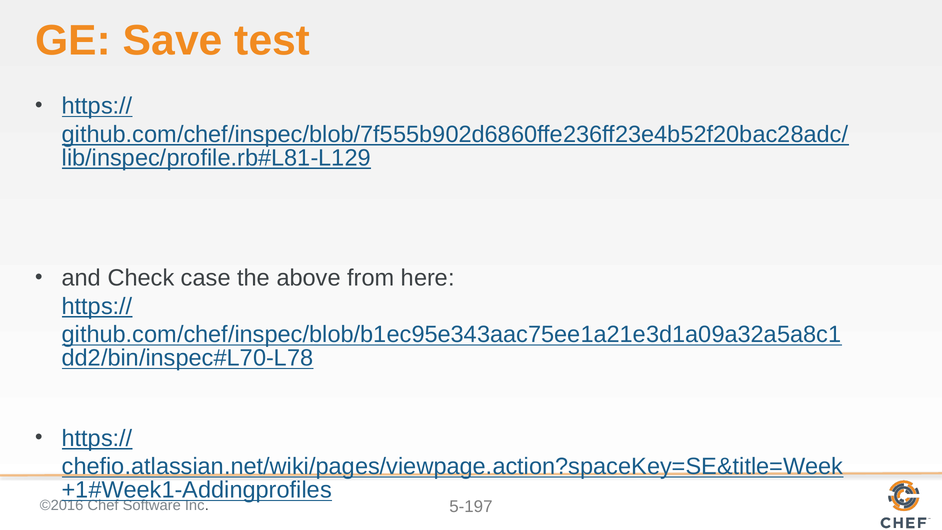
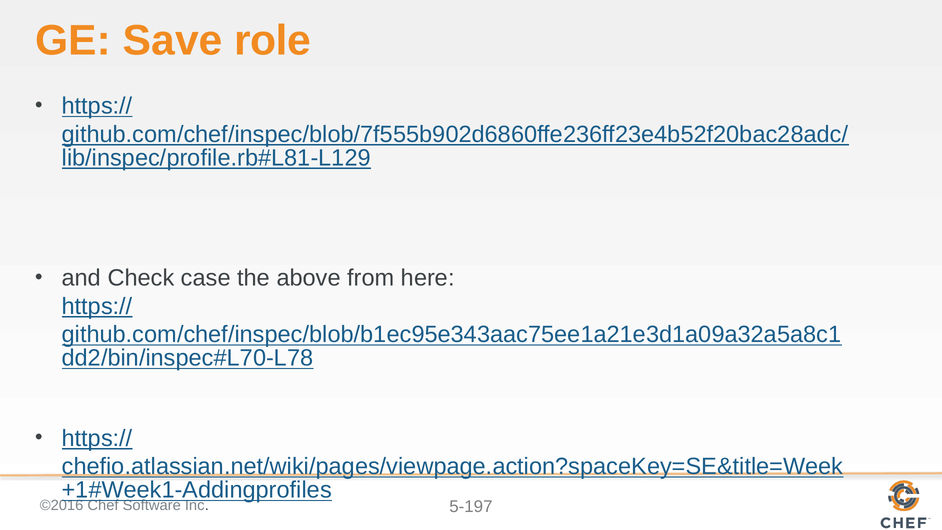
test: test -> role (272, 40)
